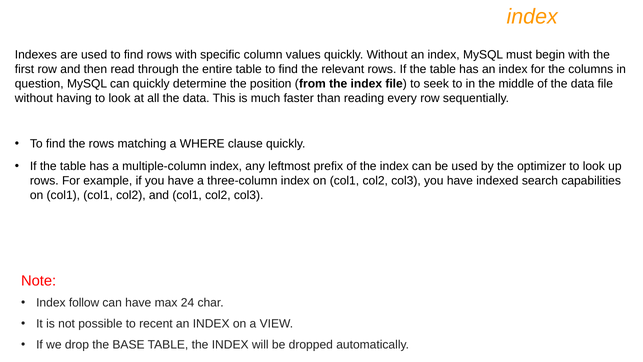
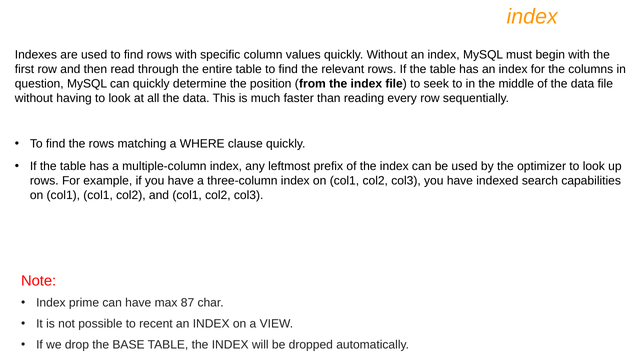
follow: follow -> prime (84, 303)
24: 24 -> 87 (188, 303)
